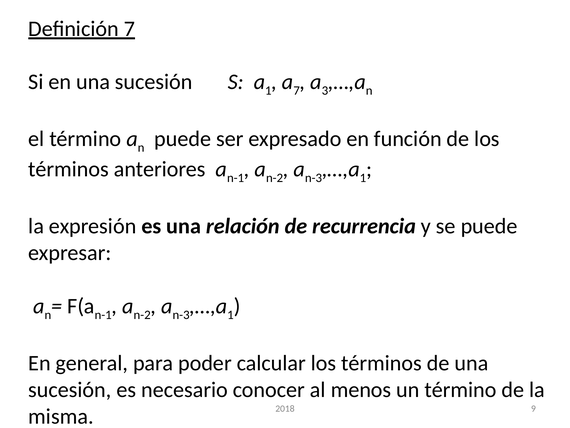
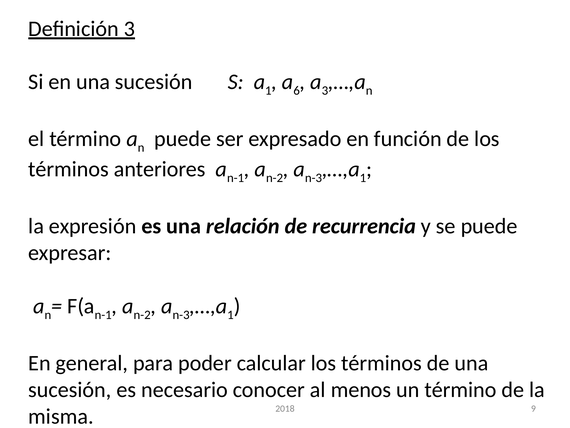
Definición 7: 7 -> 3 (129, 29)
7: 7 -> 6 (297, 91)
